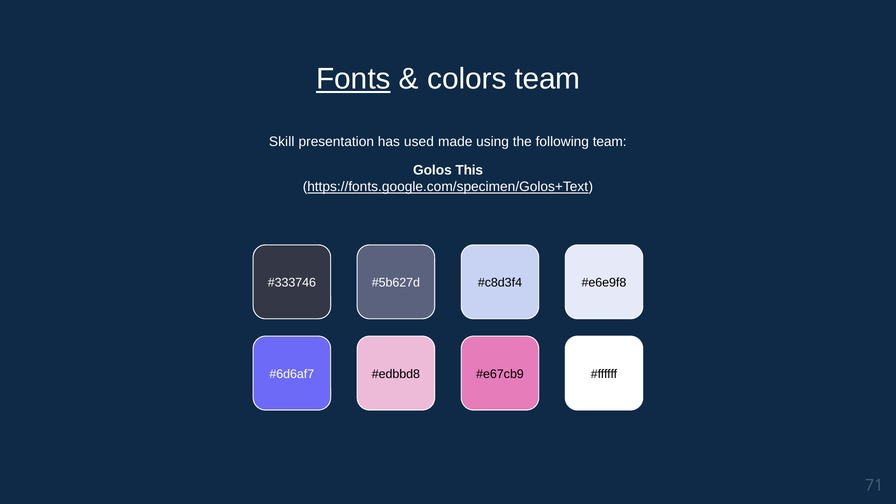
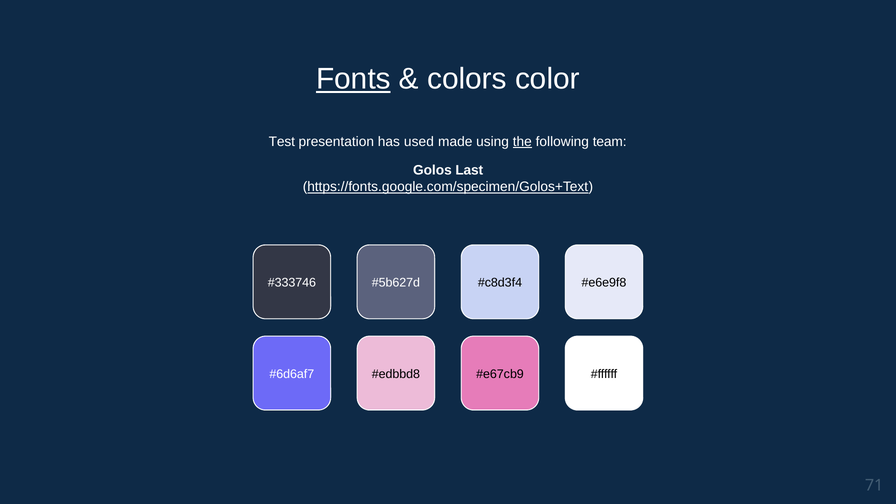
colors team: team -> color (547, 79)
Skill: Skill -> Test (282, 142)
the underline: none -> present (522, 142)
This: This -> Last (469, 170)
